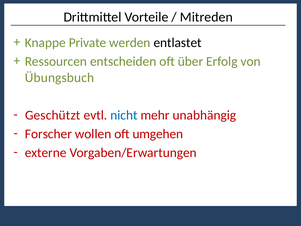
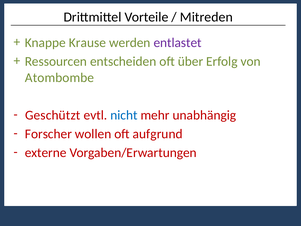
Private: Private -> Krause (87, 43)
entlastet colour: black -> purple (178, 43)
Übungsbuch: Übungsbuch -> Atombombe (60, 78)
umgehen: umgehen -> aufgrund (158, 134)
